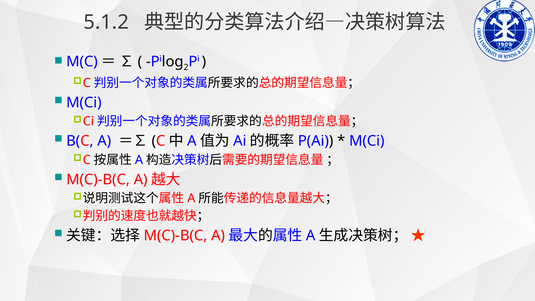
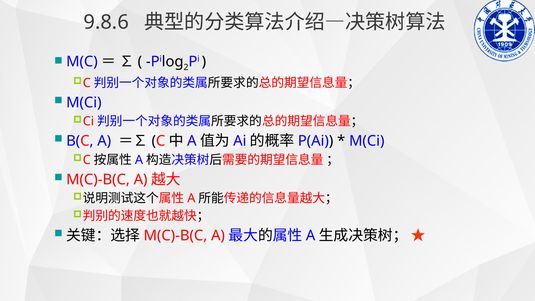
5.1.2: 5.1.2 -> 9.8.6 (106, 22)
